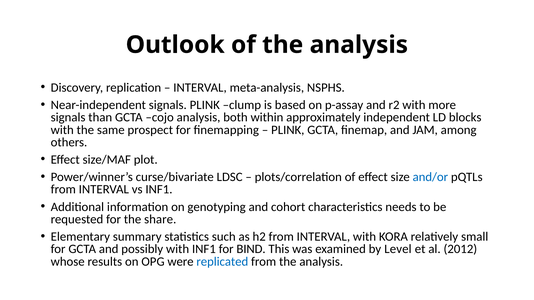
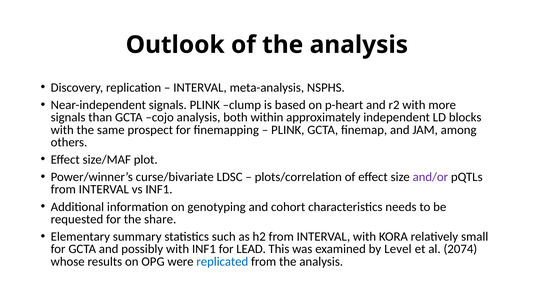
p-assay: p-assay -> p-heart (344, 105)
and/or colour: blue -> purple (430, 177)
BIND: BIND -> LEAD (251, 249)
2012: 2012 -> 2074 (460, 249)
